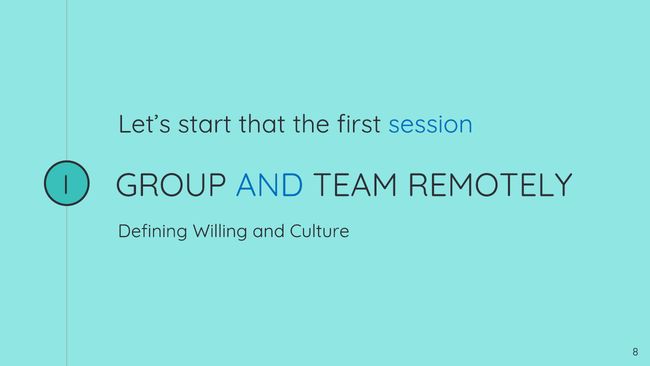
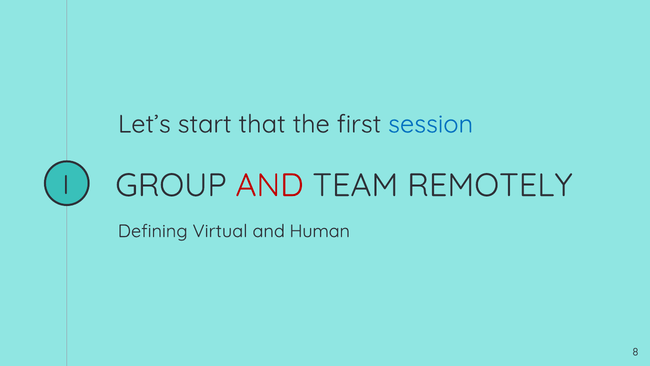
AND colour: blue -> red (270, 185)
Willing: Willing -> Virtual (220, 231)
Culture: Culture -> Human (320, 231)
